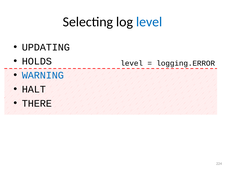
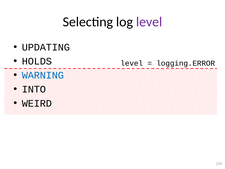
level colour: blue -> purple (149, 22)
HALT: HALT -> INTO (34, 89)
THERE: THERE -> WEIRD (37, 103)
